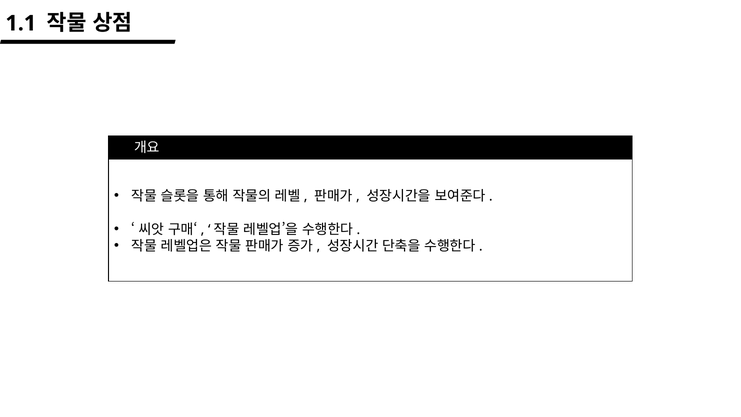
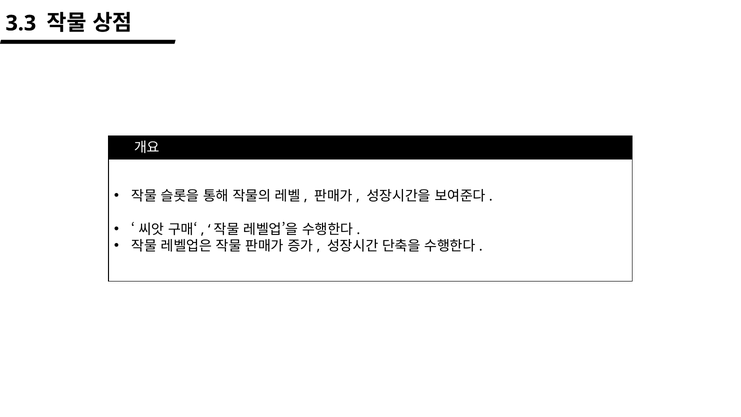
1.1: 1.1 -> 3.3 (21, 23)
